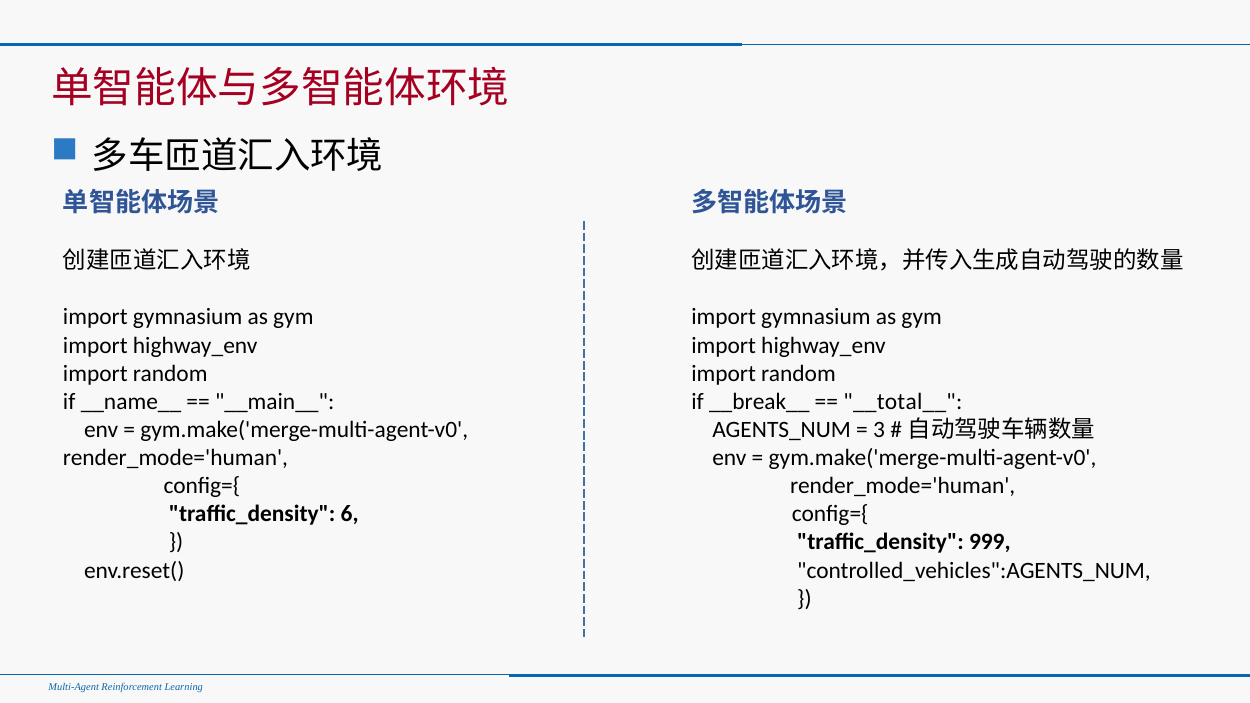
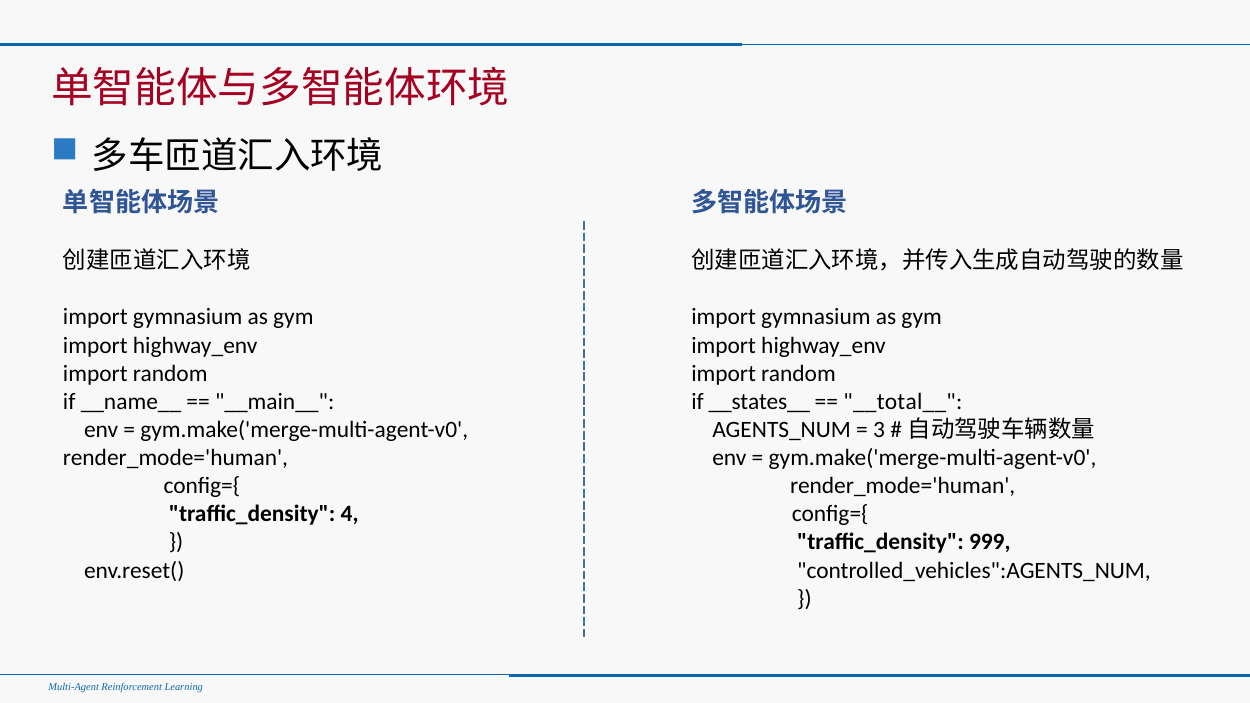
__break__: __break__ -> __states__ (759, 402)
6: 6 -> 4 (350, 514)
